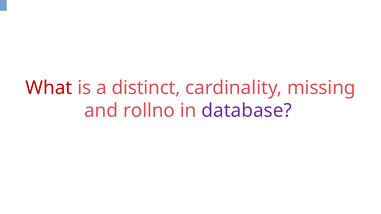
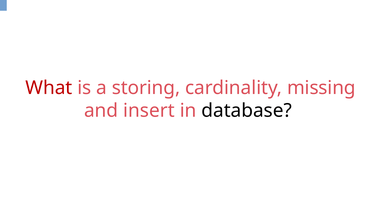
distinct: distinct -> storing (146, 88)
rollno: rollno -> insert (149, 111)
database colour: purple -> black (247, 111)
